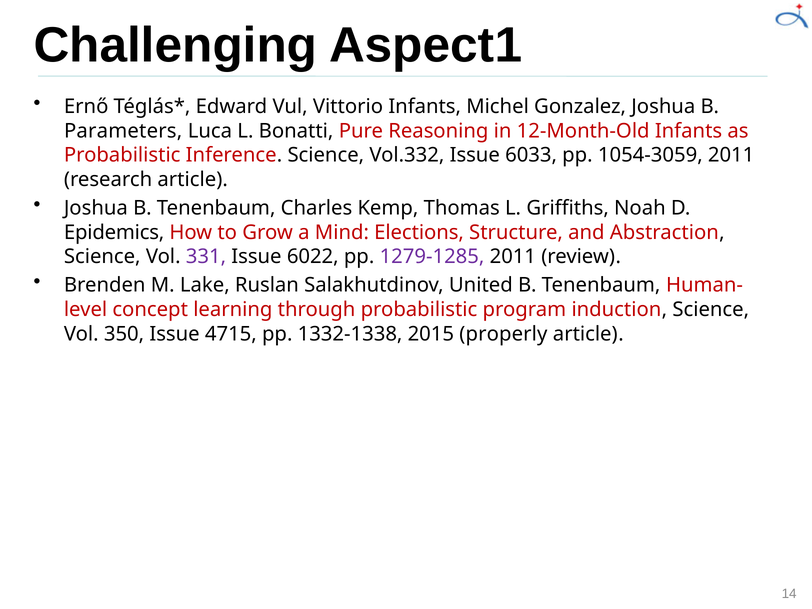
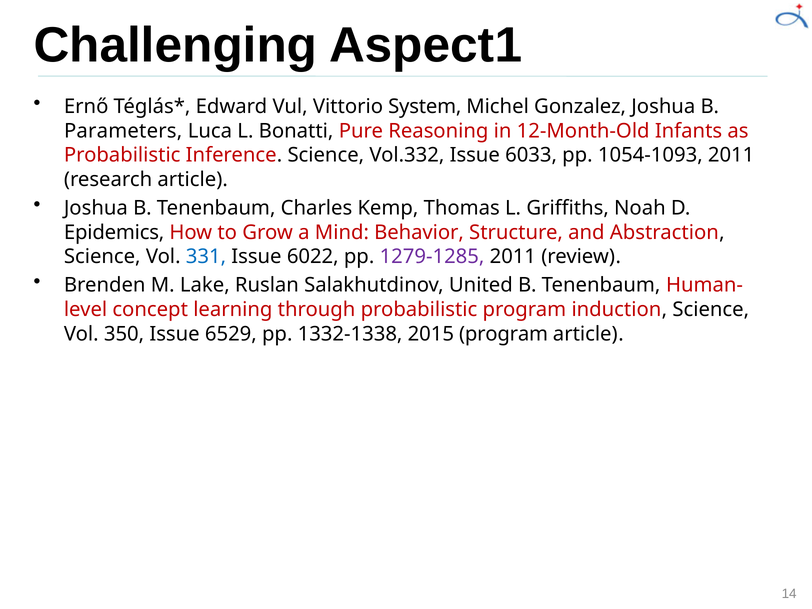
Vittorio Infants: Infants -> System (425, 106)
1054-3059: 1054-3059 -> 1054-1093 (650, 155)
Elections: Elections -> Behavior (419, 232)
331 colour: purple -> blue (206, 257)
4715: 4715 -> 6529 (231, 334)
2015 properly: properly -> program (504, 334)
